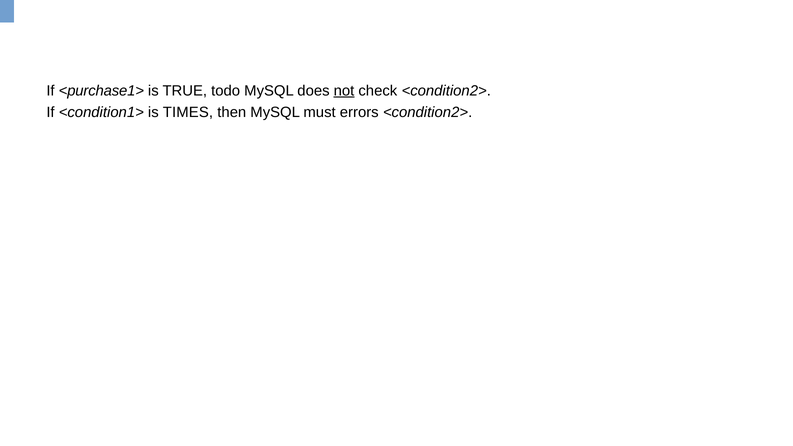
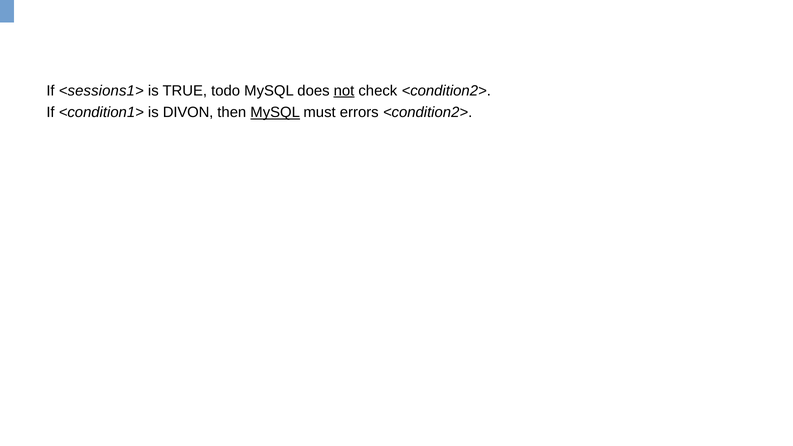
<purchase1>: <purchase1> -> <sessions1> (101, 91)
TIMES: TIMES -> DIVON (188, 113)
MySQL underline: none -> present (275, 113)
